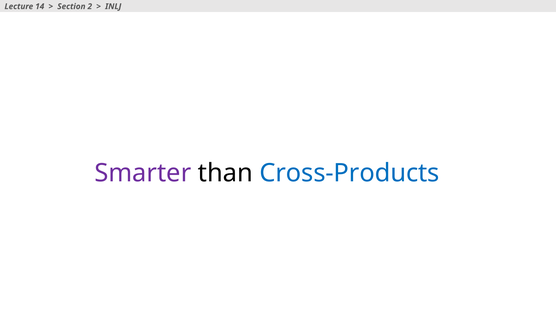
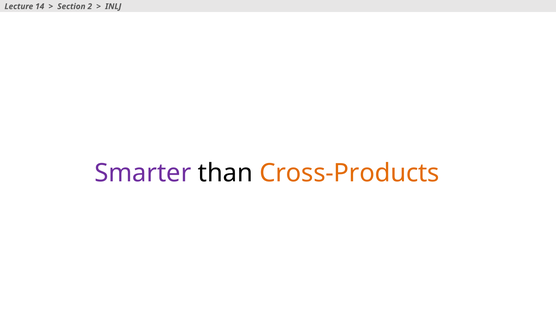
Cross-Products colour: blue -> orange (349, 173)
